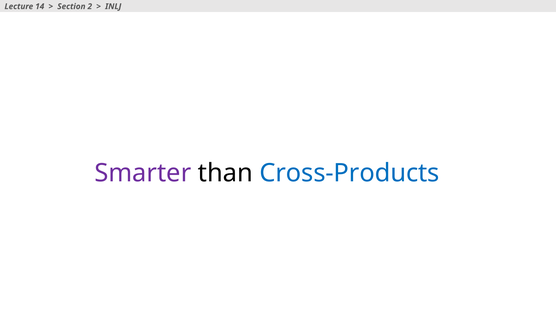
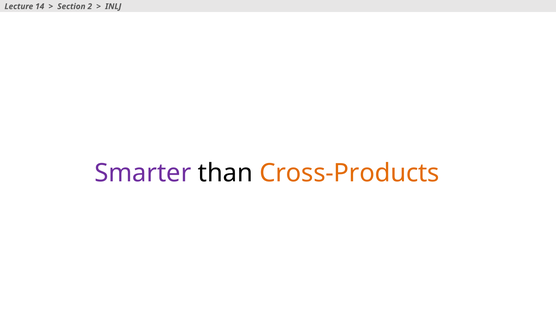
Cross-Products colour: blue -> orange (349, 173)
